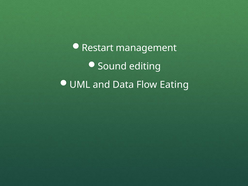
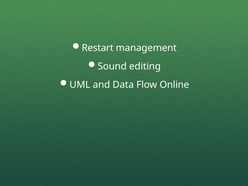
Eating: Eating -> Online (174, 85)
